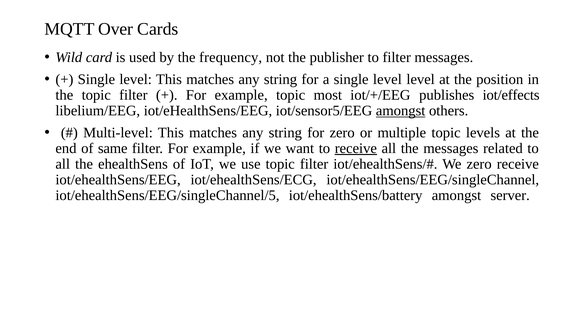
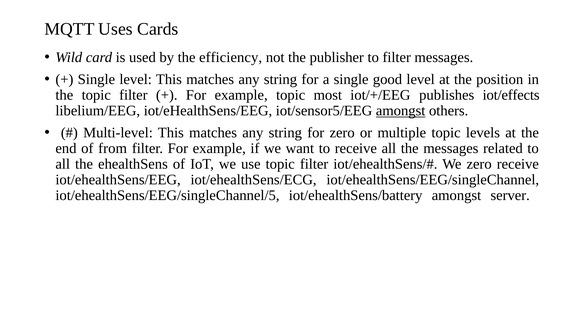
Over: Over -> Uses (116, 29)
frequency: frequency -> efficiency (231, 58)
a single level: level -> good (387, 79)
same: same -> from (113, 148)
receive underline: present -> none (356, 148)
